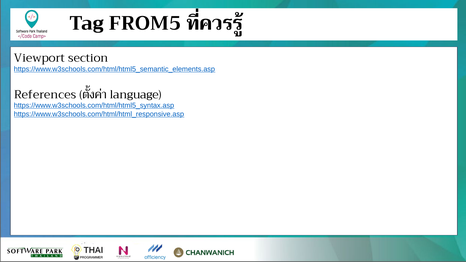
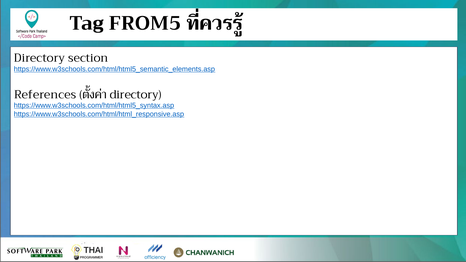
Viewport: Viewport -> Directory (40, 58)
language: language -> directory (136, 95)
